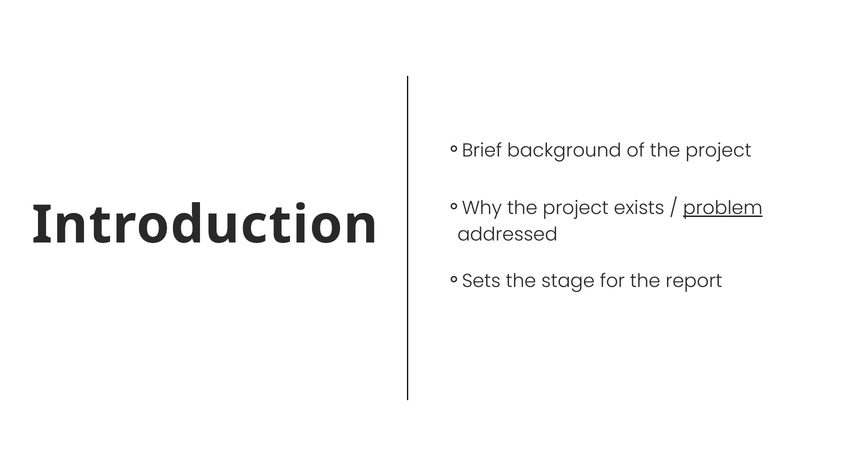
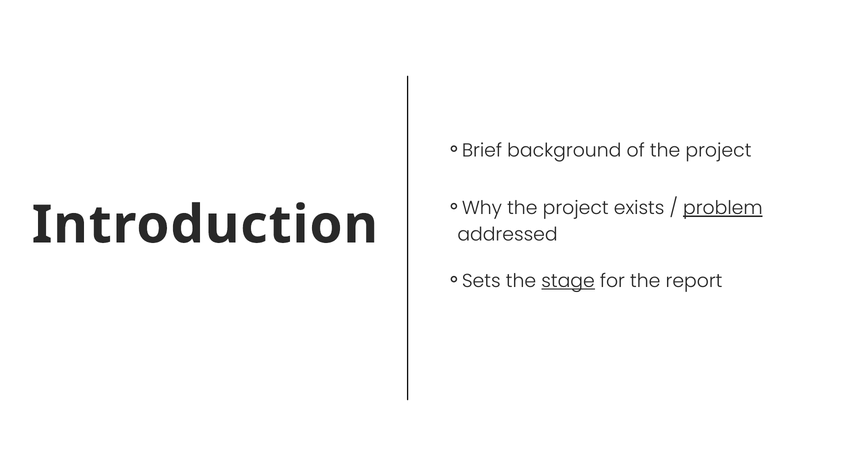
stage underline: none -> present (568, 281)
